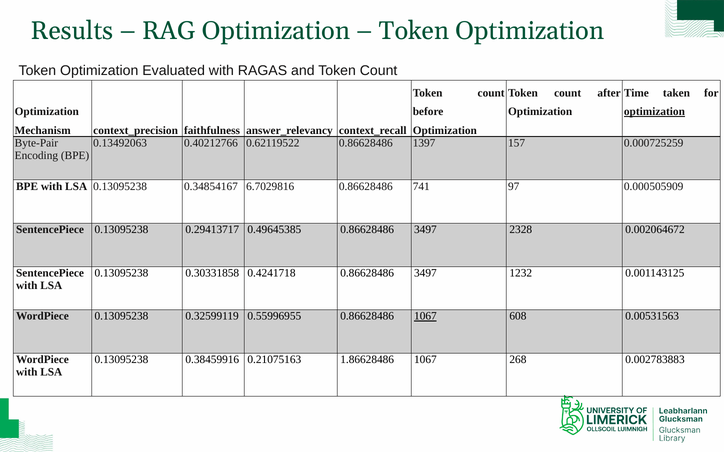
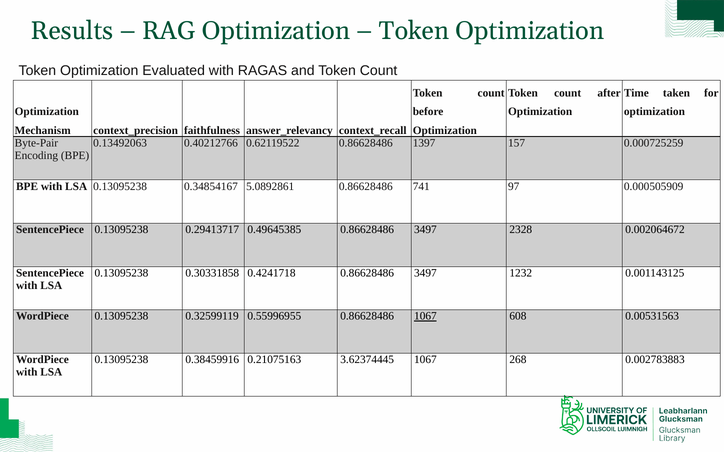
optimization underline: present -> none (654, 112)
6.7029816: 6.7029816 -> 5.0892861 (270, 186)
1.86628486: 1.86628486 -> 3.62374445 (367, 360)
